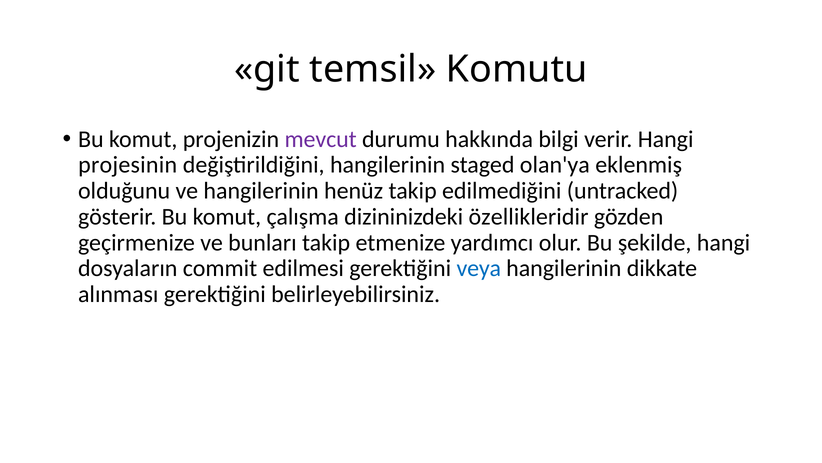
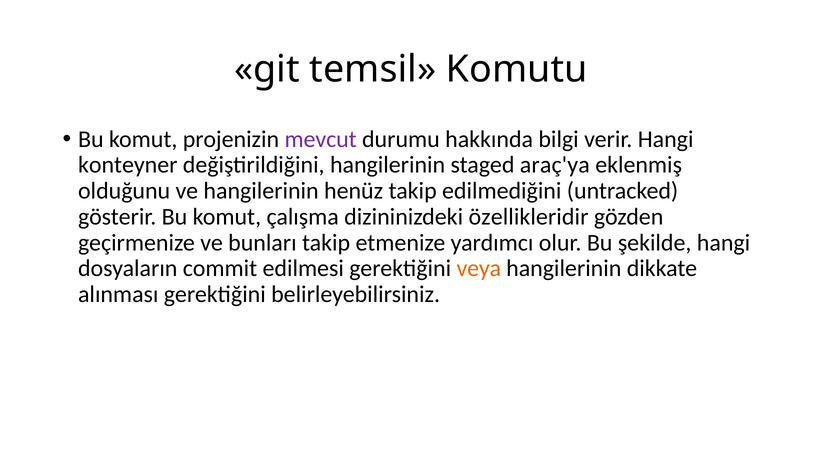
projesinin: projesinin -> konteyner (128, 165)
olan'ya: olan'ya -> araç'ya (555, 165)
veya colour: blue -> orange (479, 268)
